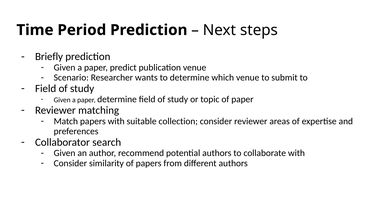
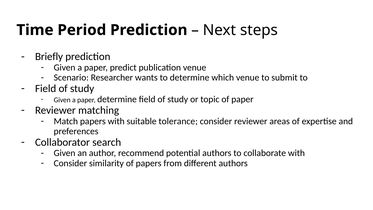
collection: collection -> tolerance (178, 121)
